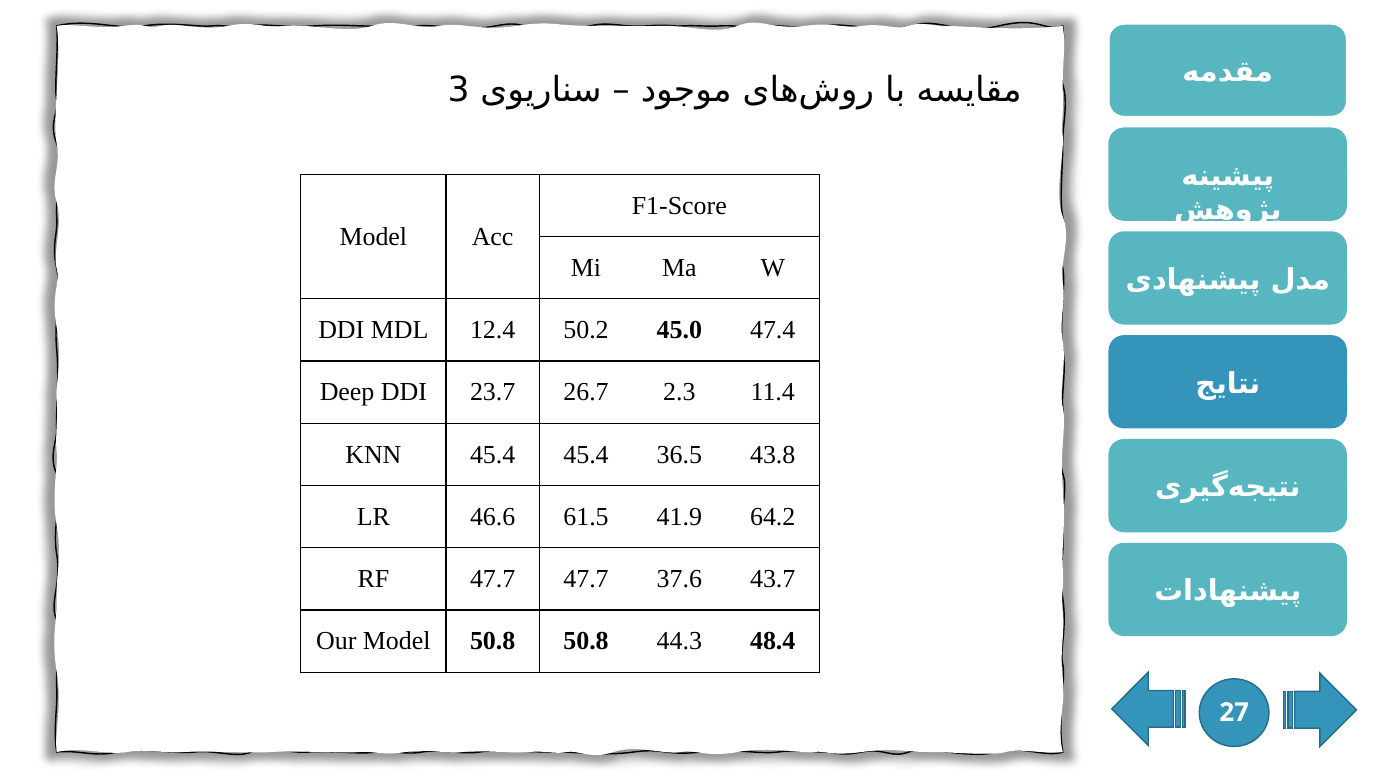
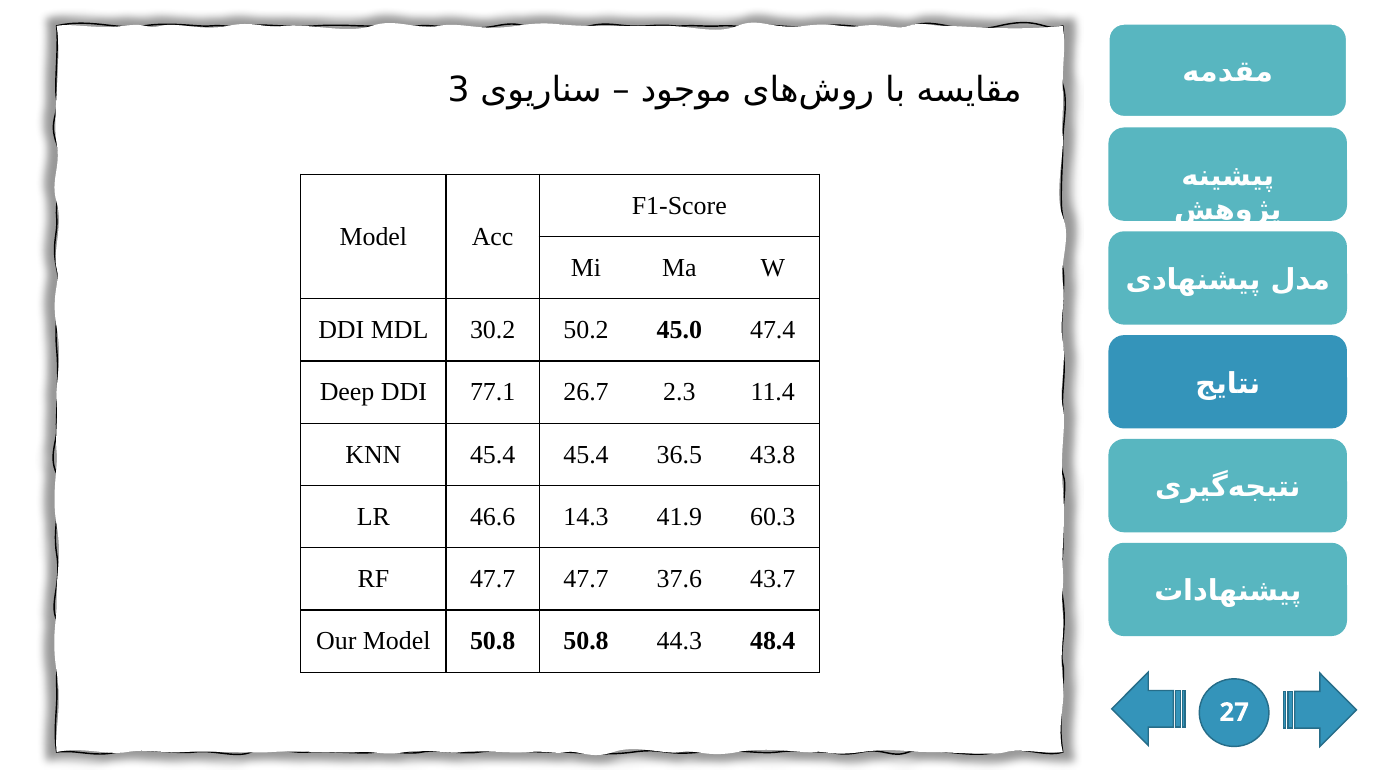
12.4: 12.4 -> 30.2 (493, 330)
23.7: 23.7 -> 77.1 (493, 392)
61.5: 61.5 -> 14.3 (586, 517)
64.2: 64.2 -> 60.3 (773, 517)
